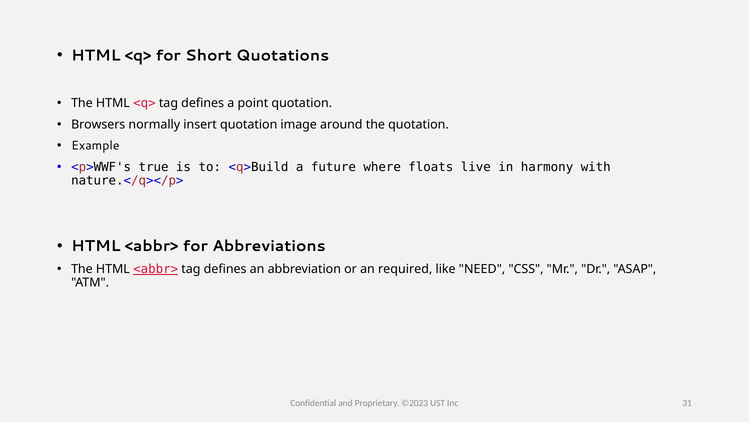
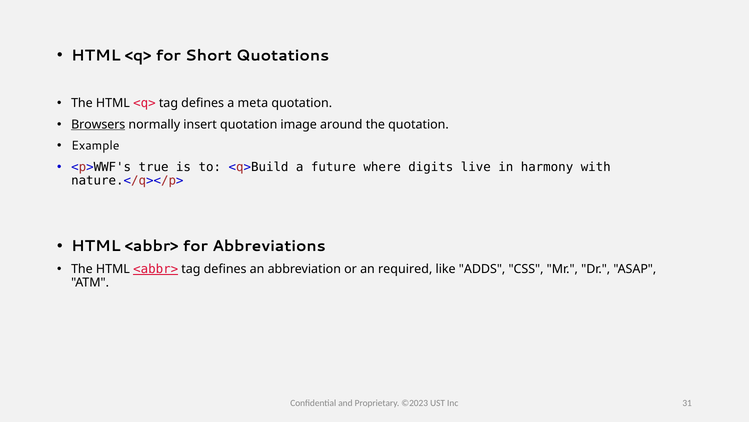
point: point -> meta (253, 103)
Browsers underline: none -> present (98, 124)
floats: floats -> digits (431, 167)
NEED: NEED -> ADDS (482, 269)
